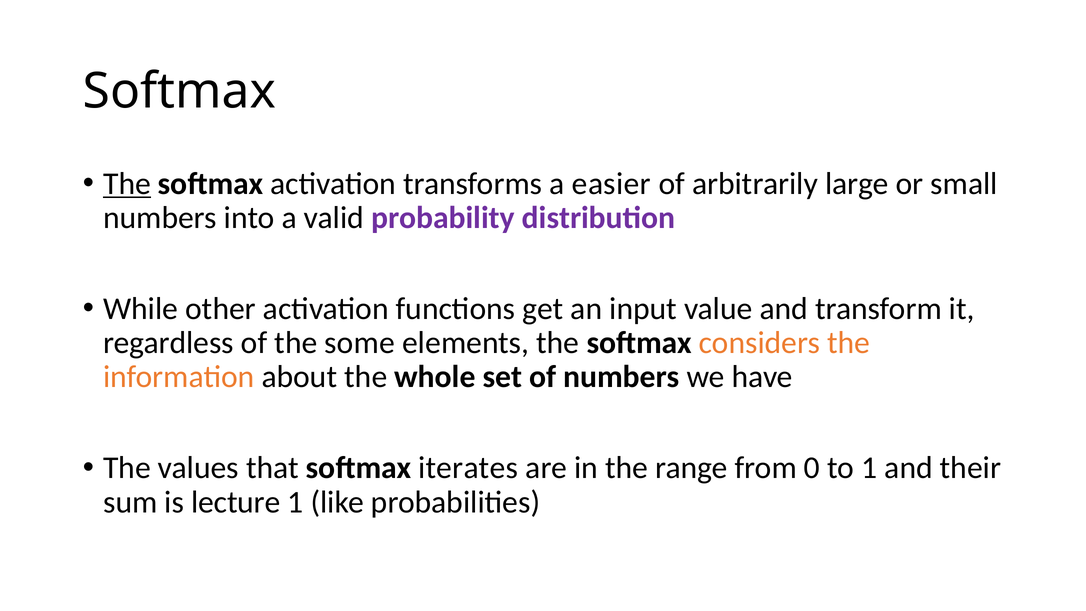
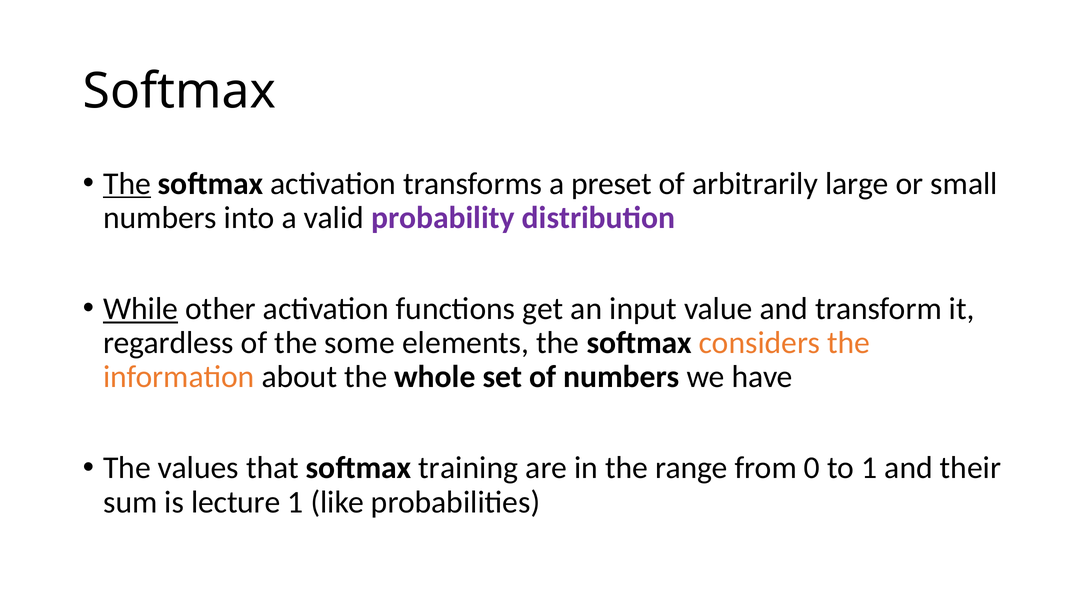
easier: easier -> preset (612, 184)
While underline: none -> present (141, 309)
iterates: iterates -> training (468, 468)
